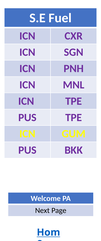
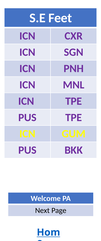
Fuel: Fuel -> Feet (60, 18)
